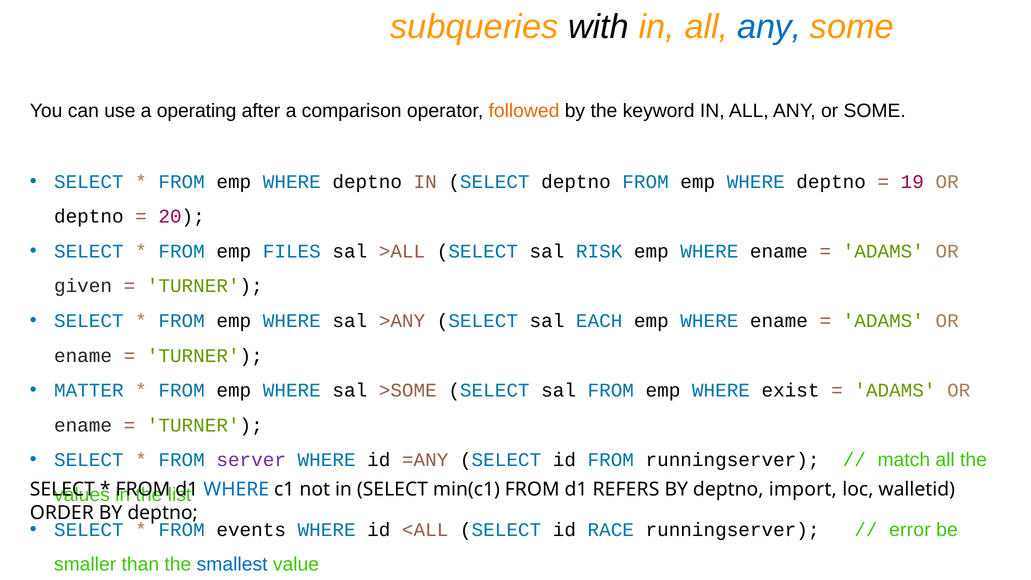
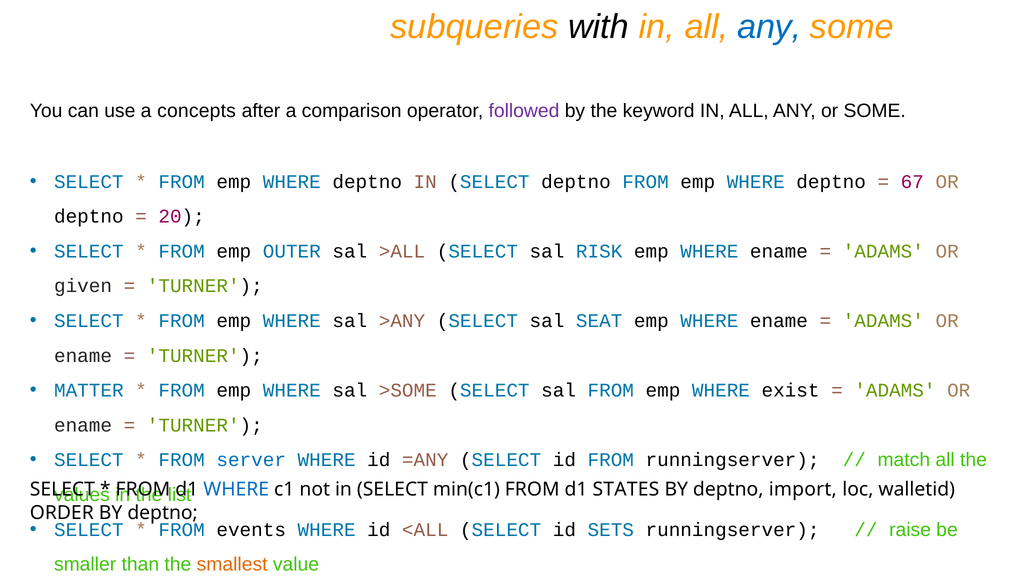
operating: operating -> concepts (197, 111)
followed colour: orange -> purple (524, 111)
19: 19 -> 67 (912, 182)
FILES: FILES -> OUTER (292, 251)
EACH: EACH -> SEAT (599, 321)
server colour: purple -> blue (251, 460)
REFERS: REFERS -> STATES (626, 490)
RACE: RACE -> SETS (611, 530)
error: error -> raise (910, 530)
smallest colour: blue -> orange (232, 564)
